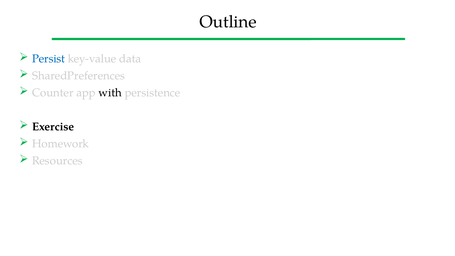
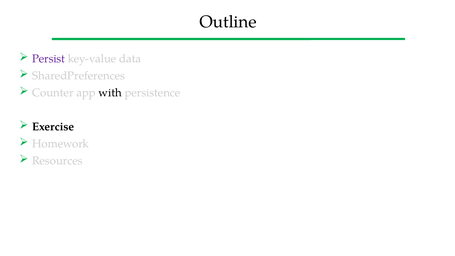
Persist colour: blue -> purple (49, 59)
